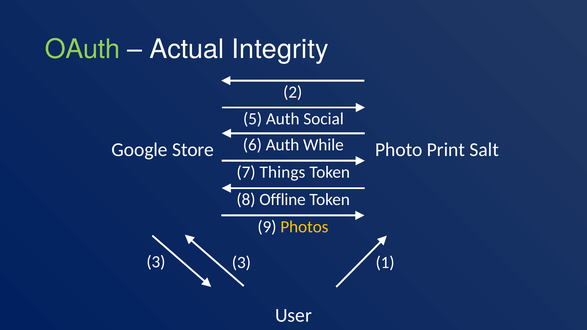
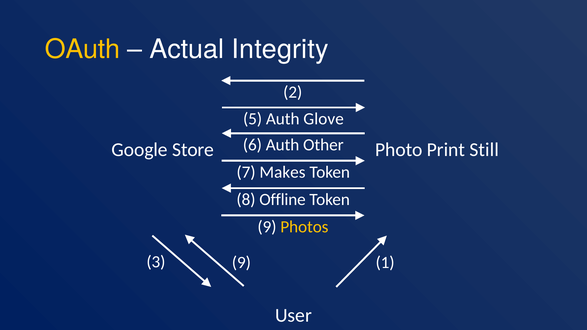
OAuth colour: light green -> yellow (82, 49)
Social: Social -> Glove (324, 119)
While: While -> Other (323, 145)
Salt: Salt -> Still (484, 150)
Things: Things -> Makes (282, 172)
3 3: 3 -> 9 (241, 263)
